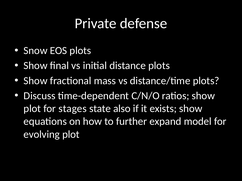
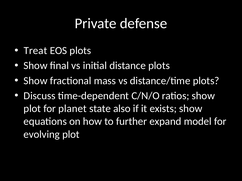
Snow: Snow -> Treat (35, 51)
stages: stages -> planet (73, 109)
